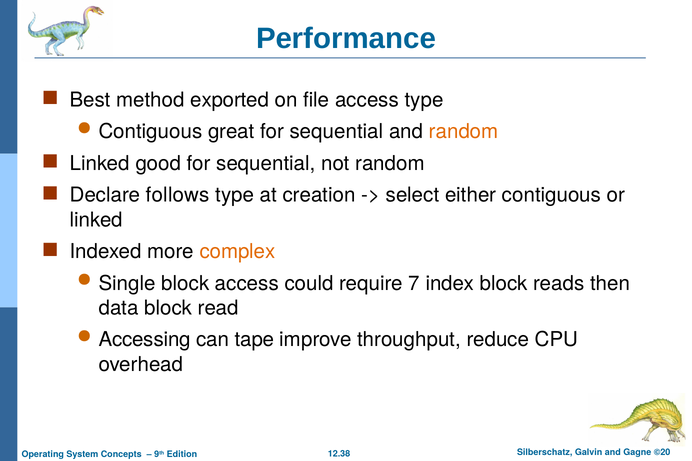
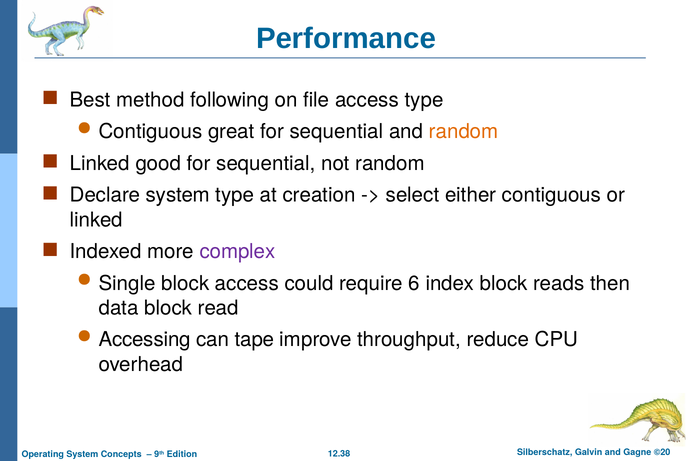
exported: exported -> following (230, 100)
Declare follows: follows -> system (178, 195)
complex colour: orange -> purple (238, 252)
7: 7 -> 6 (414, 284)
